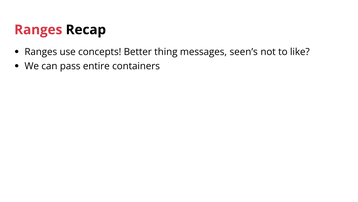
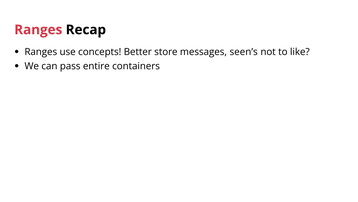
thing: thing -> store (166, 52)
